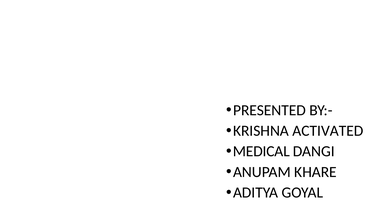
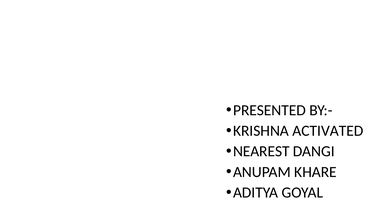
MEDICAL: MEDICAL -> NEAREST (261, 151)
